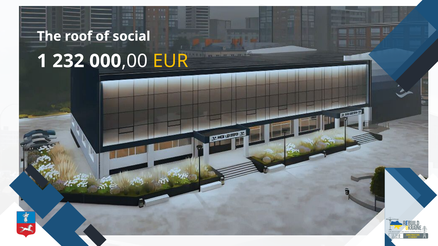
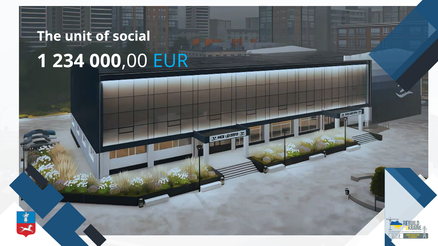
roof: roof -> unit (78, 36)
232: 232 -> 234 (68, 61)
EUR colour: yellow -> light blue (171, 61)
